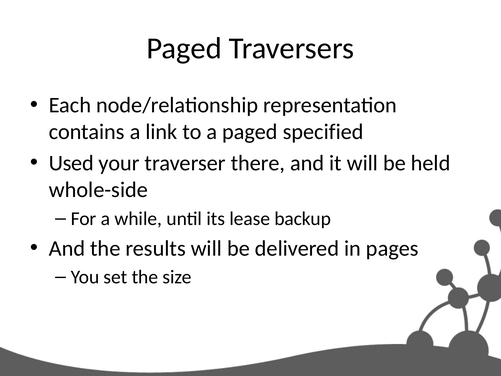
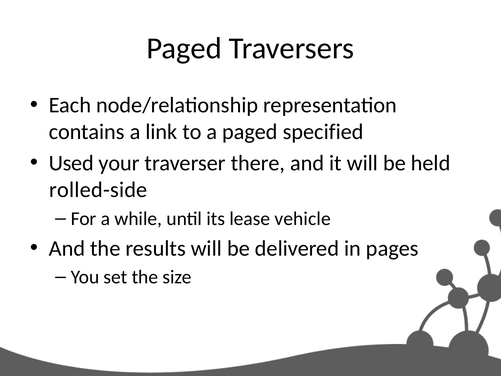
whole-side: whole-side -> rolled-side (98, 190)
backup: backup -> vehicle (303, 219)
